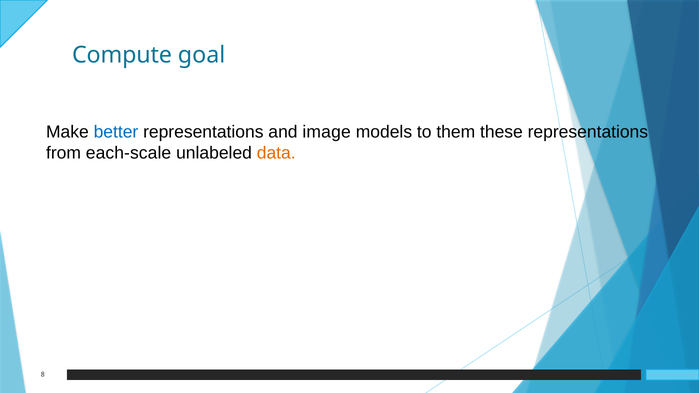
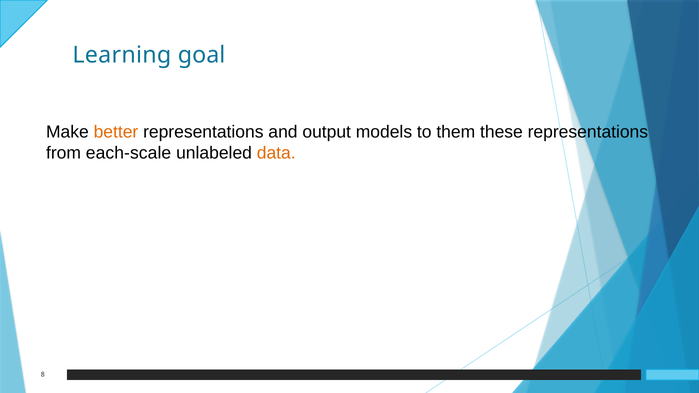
Compute: Compute -> Learning (122, 55)
better colour: blue -> orange (116, 132)
image: image -> output (327, 132)
